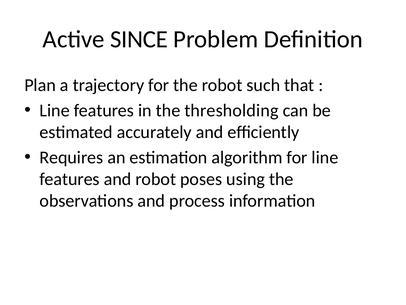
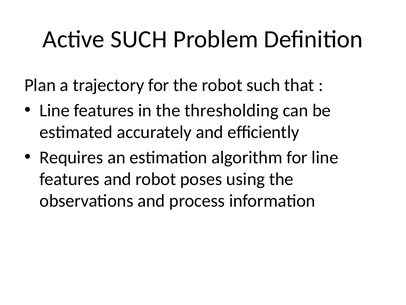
Active SINCE: SINCE -> SUCH (139, 39)
